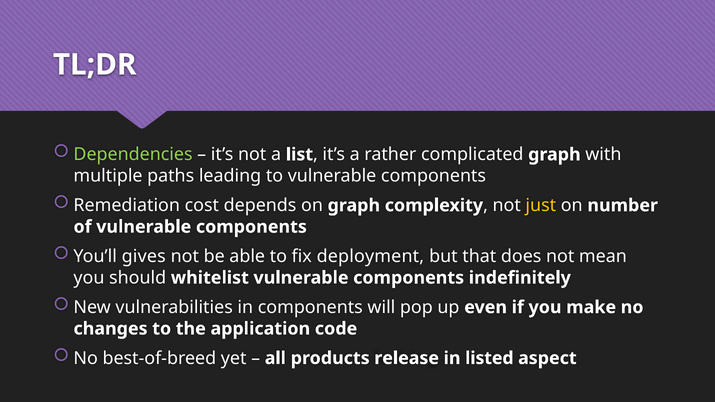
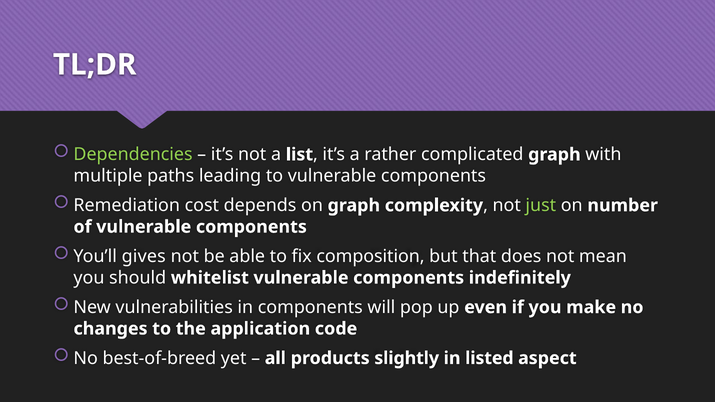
just colour: yellow -> light green (541, 205)
deployment: deployment -> composition (371, 256)
release: release -> slightly (407, 358)
